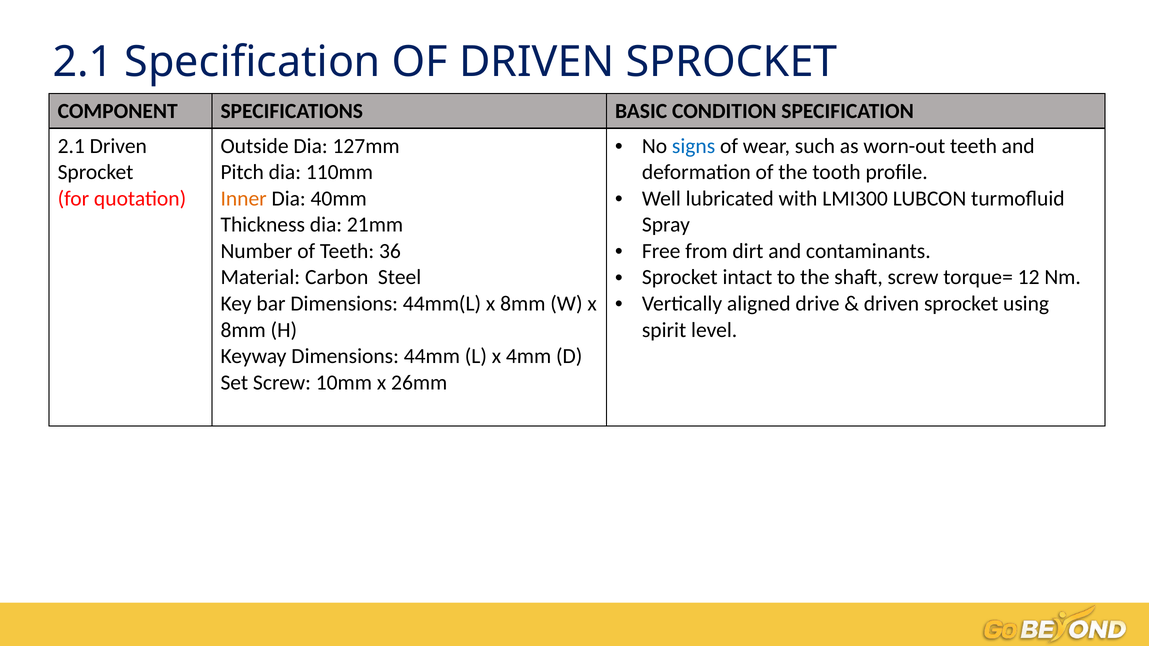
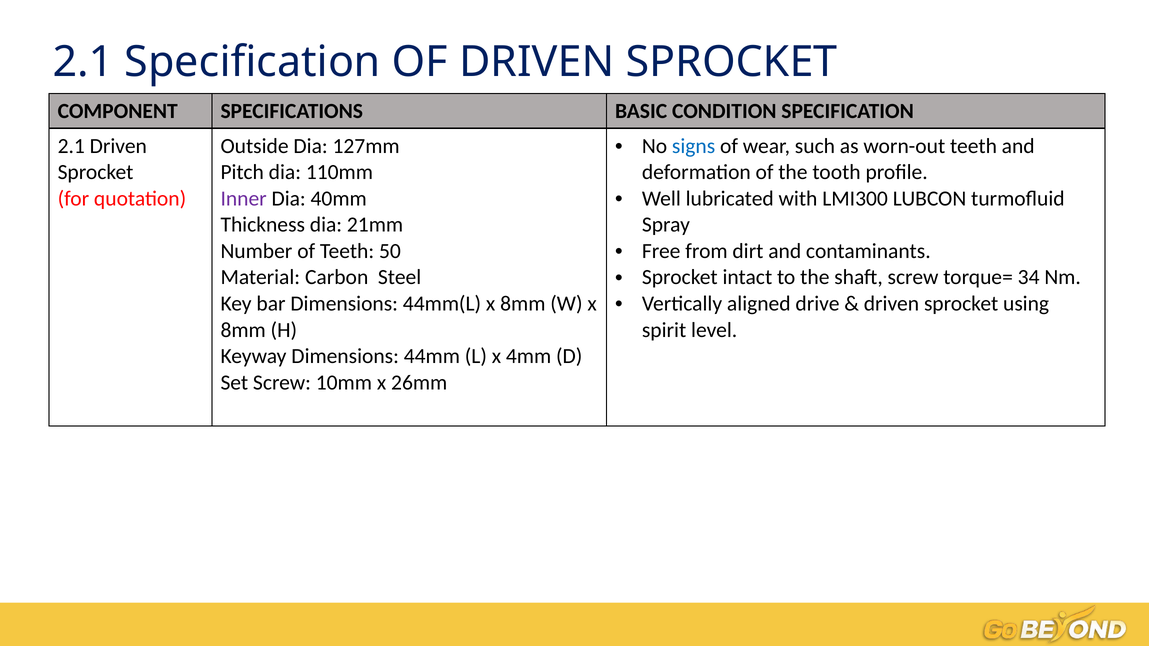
Inner colour: orange -> purple (244, 199)
36: 36 -> 50 (390, 251)
12: 12 -> 34 (1029, 278)
